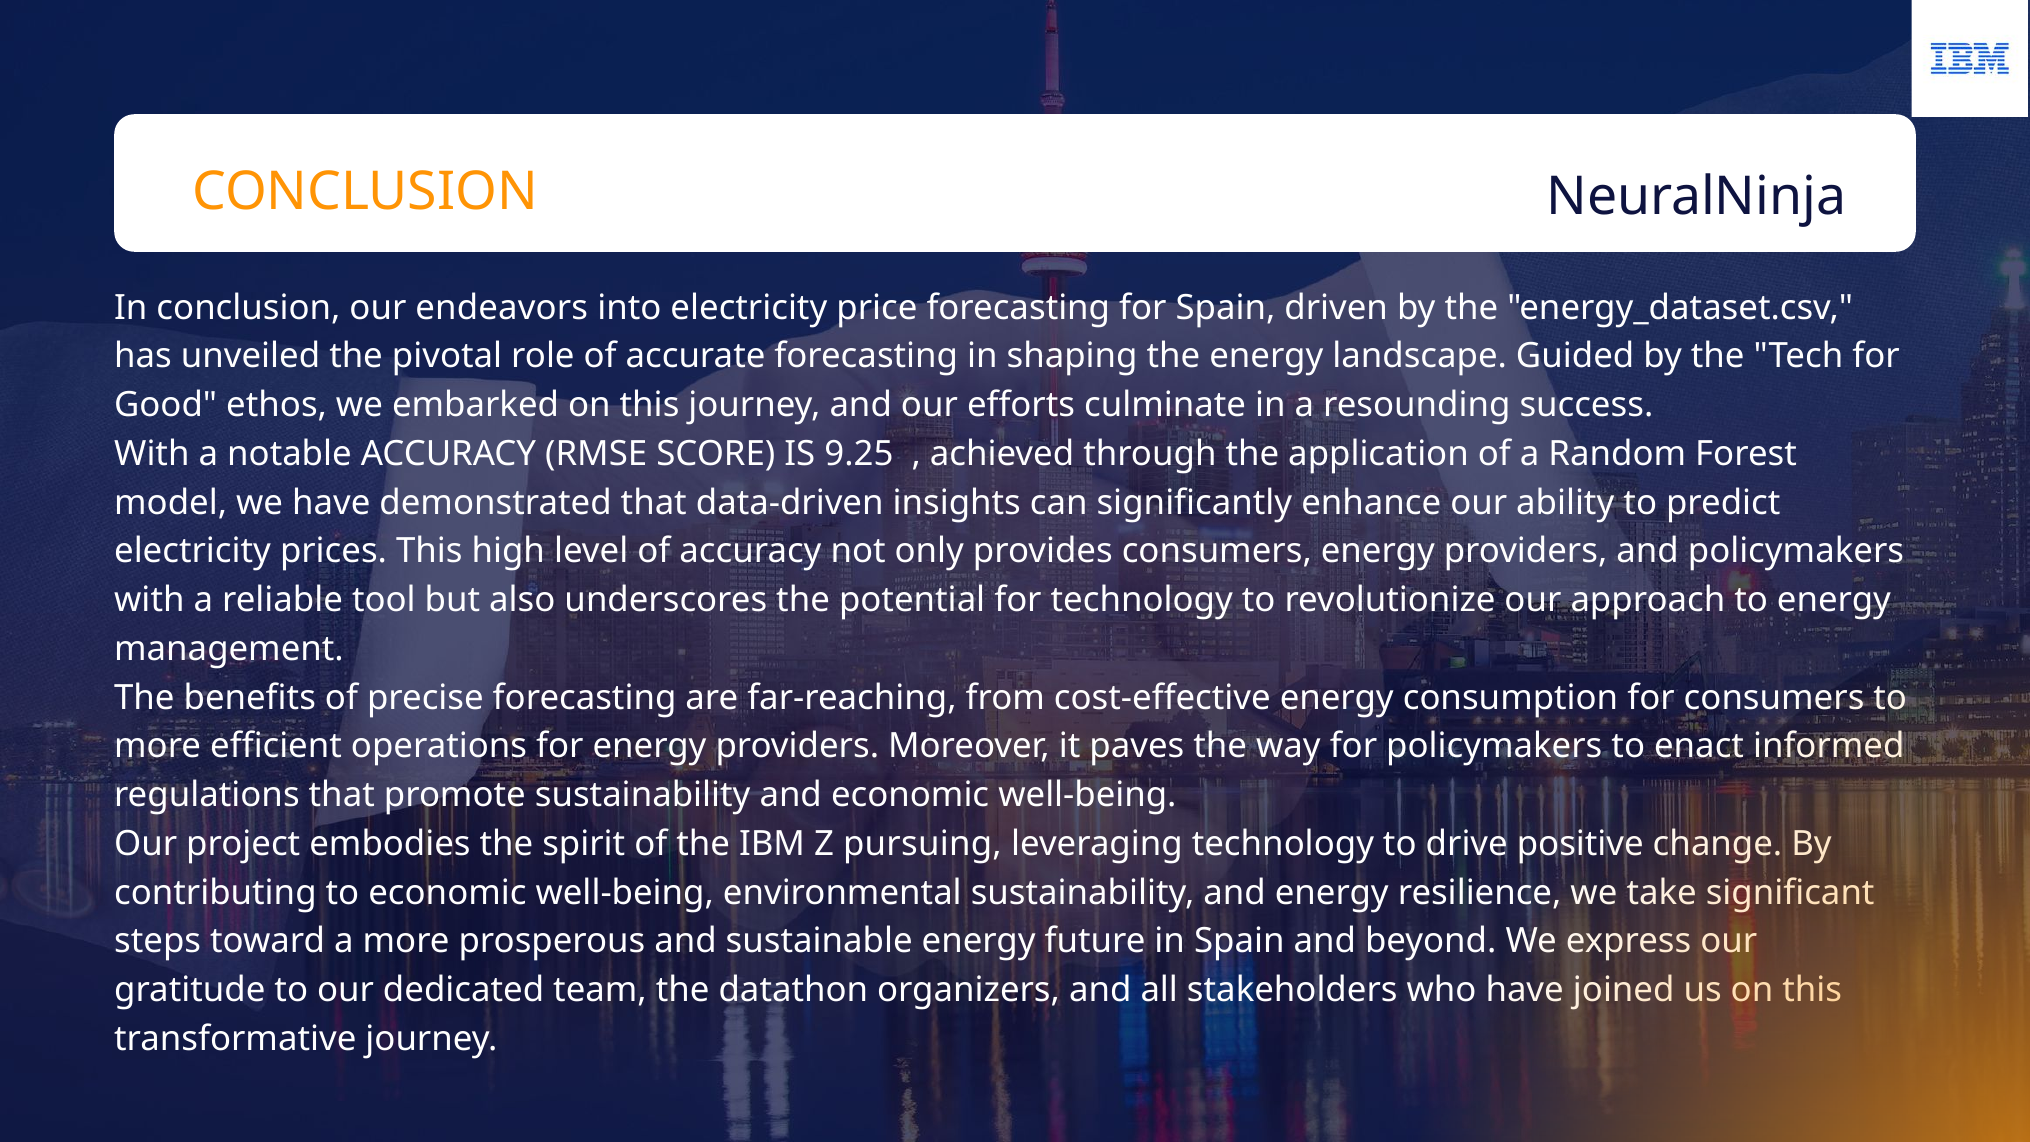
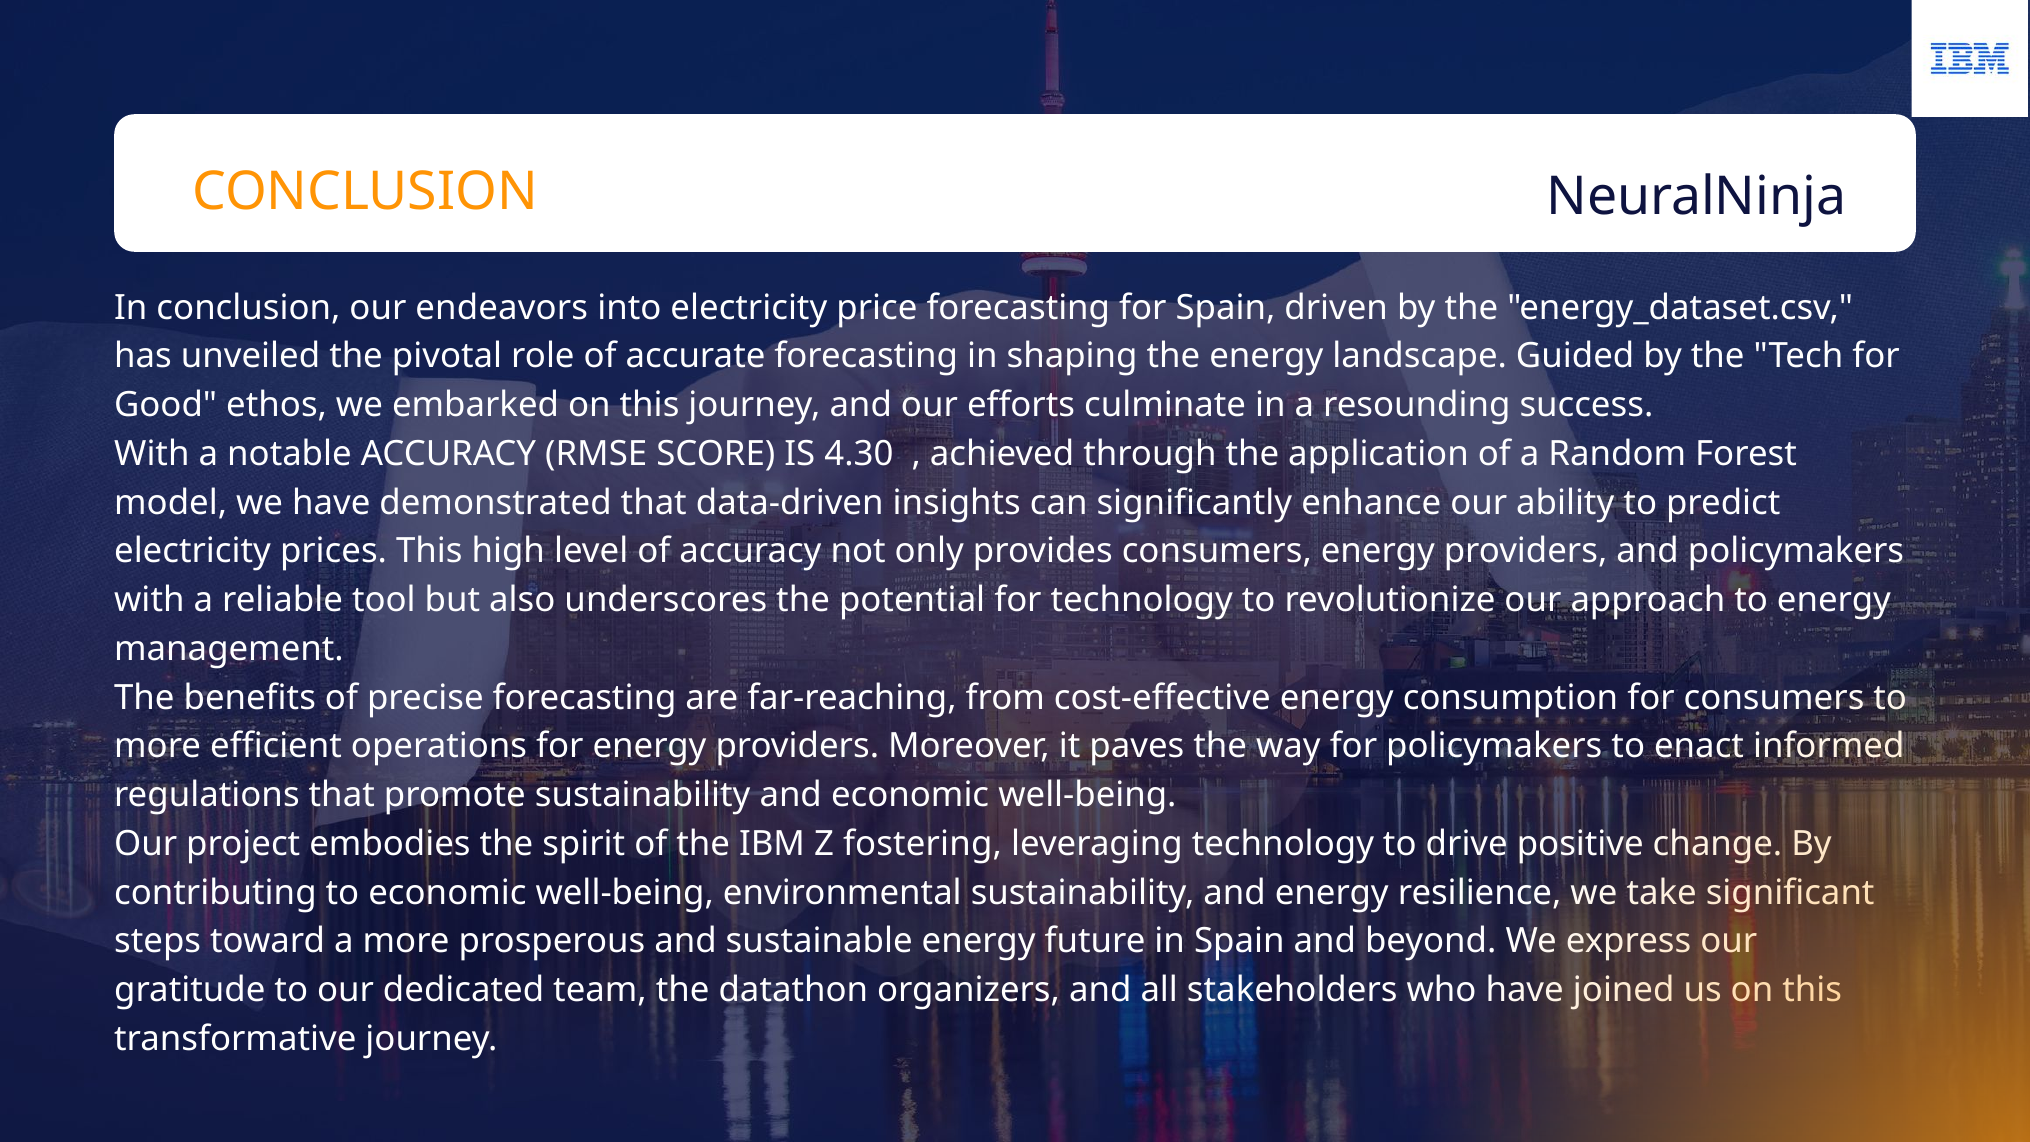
9.25: 9.25 -> 4.30 (859, 454)
pursuing: pursuing -> fostering (922, 844)
